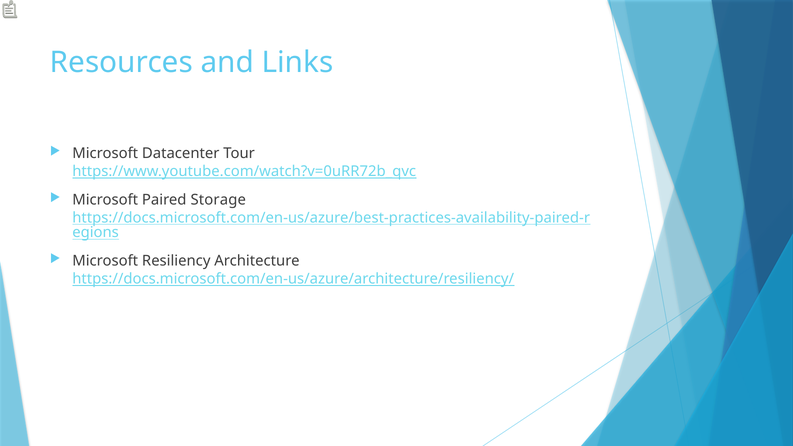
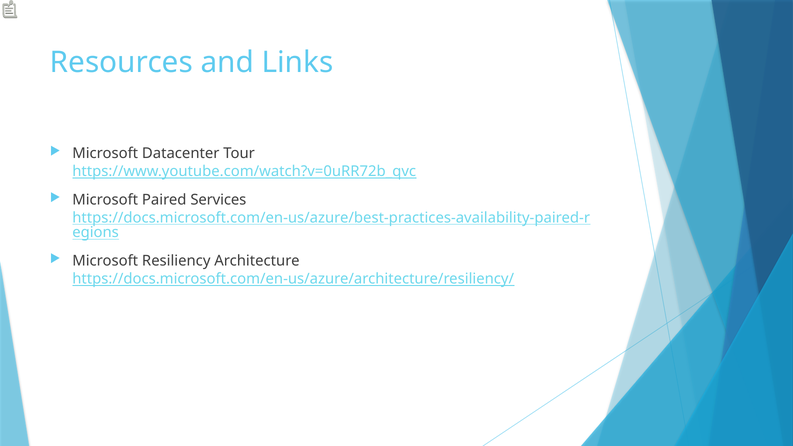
Storage: Storage -> Services (218, 200)
